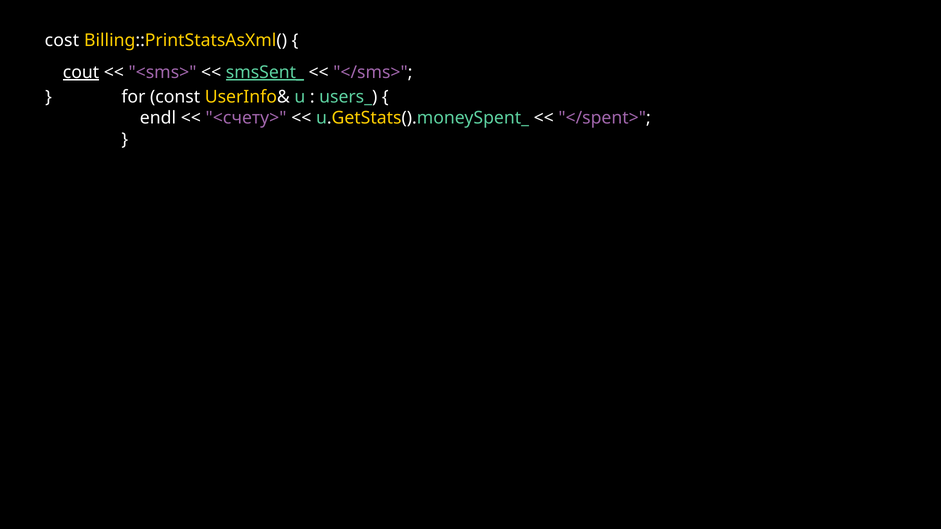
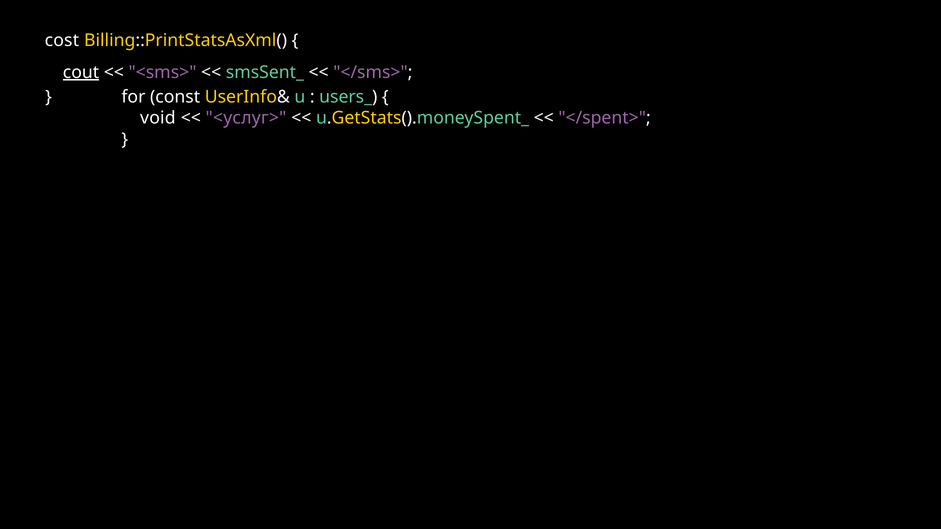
smsSent_ underline: present -> none (265, 72)
endl: endl -> void (158, 118)
<счету>: <счету> -> <услуг> (246, 118)
